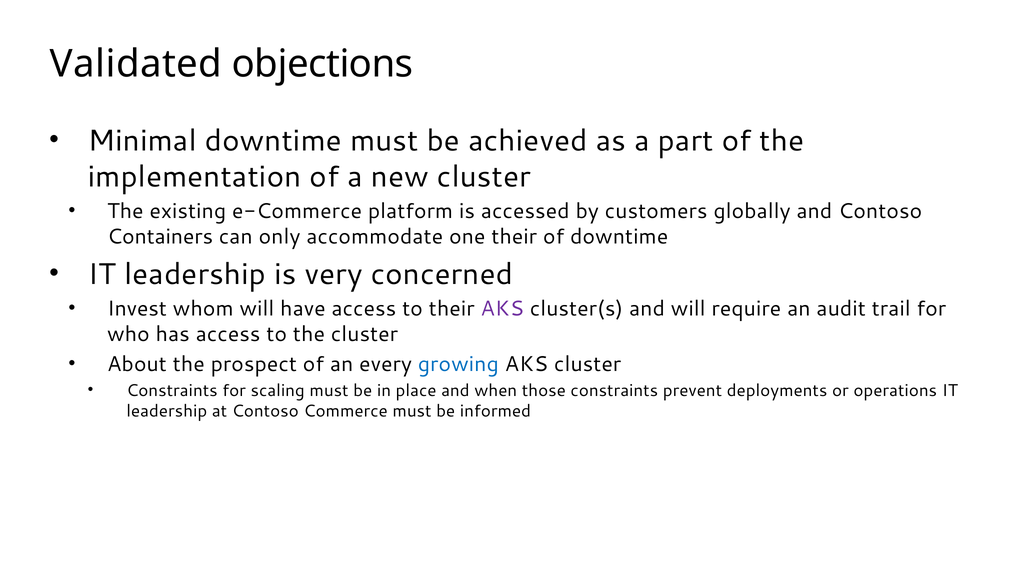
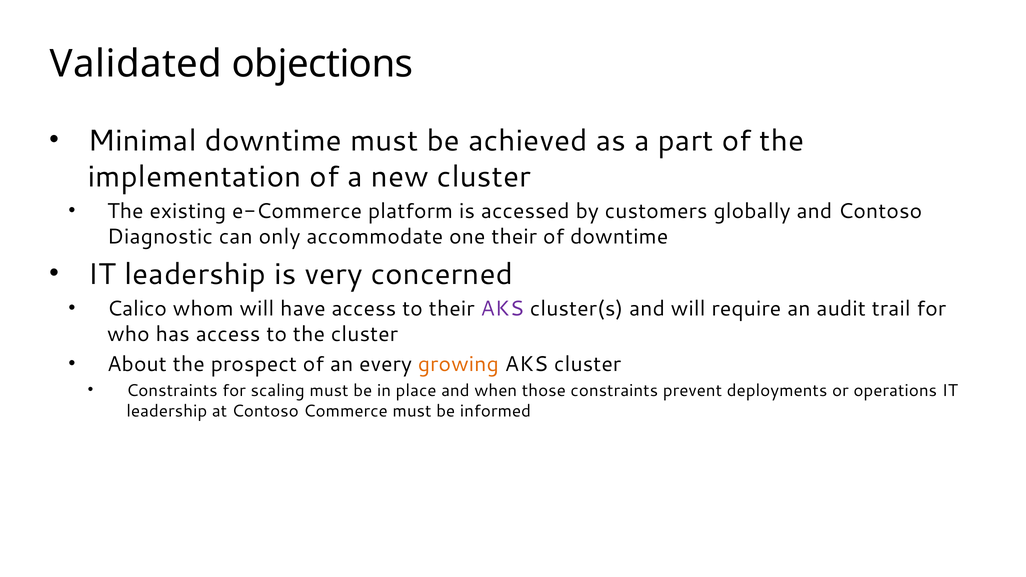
Containers: Containers -> Diagnostic (160, 237)
Invest: Invest -> Calico (137, 309)
growing colour: blue -> orange (458, 364)
